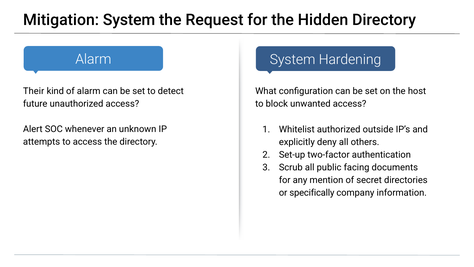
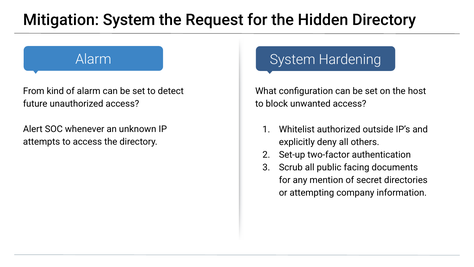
Their: Their -> From (34, 91)
specifically: specifically -> attempting (312, 193)
